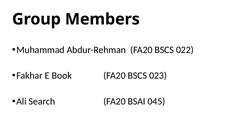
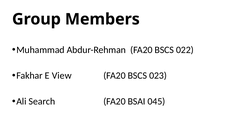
Book: Book -> View (62, 75)
